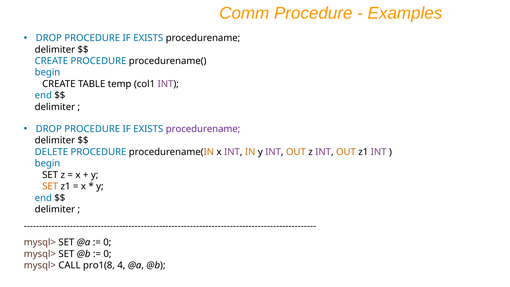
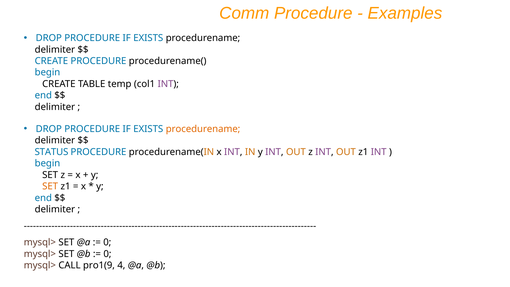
procedurename colour: purple -> orange (203, 129)
DELETE: DELETE -> STATUS (51, 152)
pro1(8: pro1(8 -> pro1(9 (99, 265)
